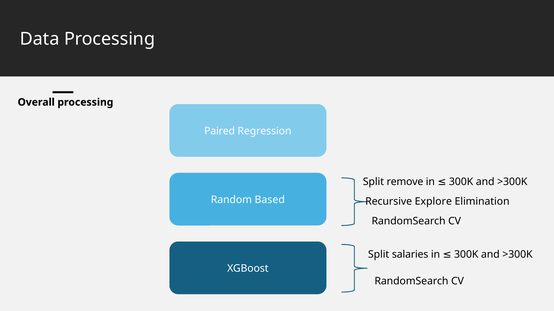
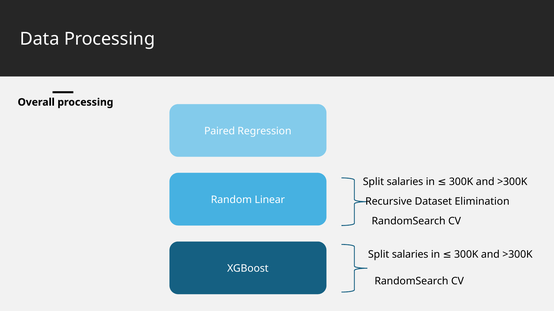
remove: remove -> salaries (405, 182)
Based: Based -> Linear (270, 200)
Explore: Explore -> Dataset (433, 202)
